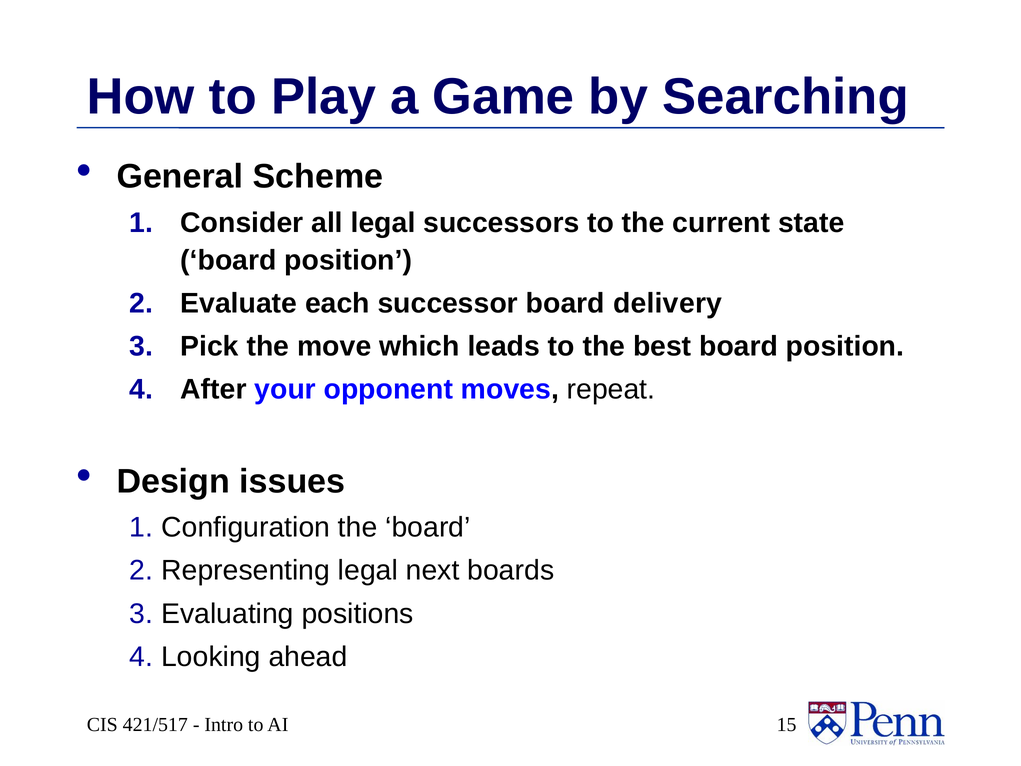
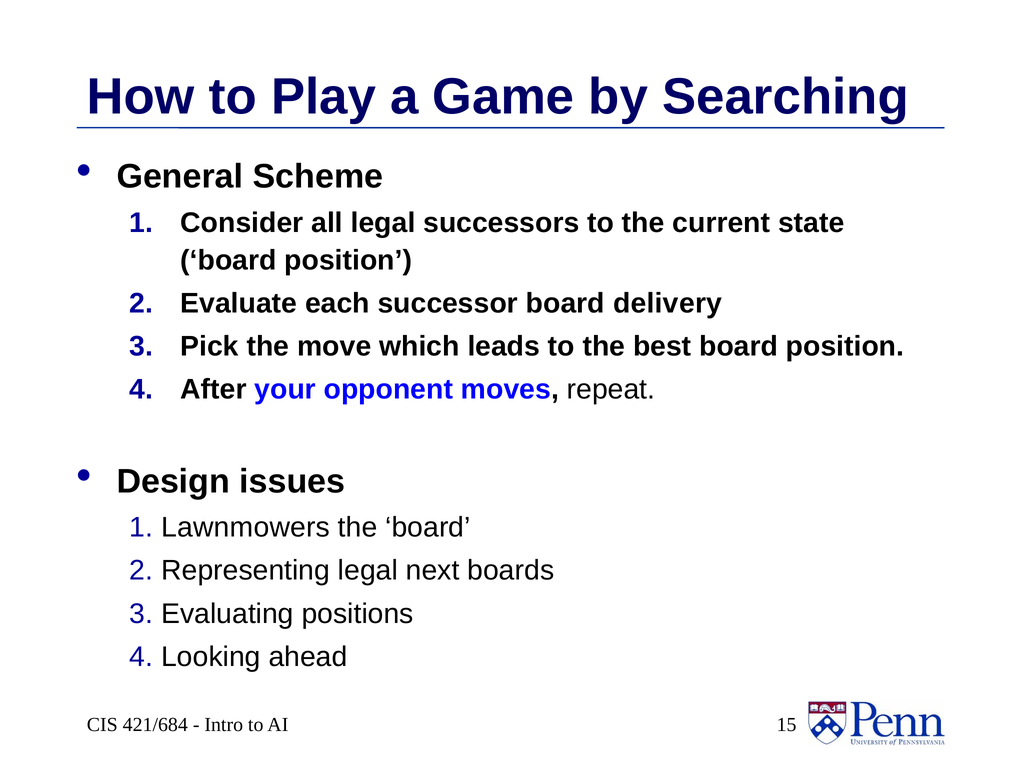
Configuration: Configuration -> Lawnmowers (246, 527)
421/517: 421/517 -> 421/684 (155, 725)
